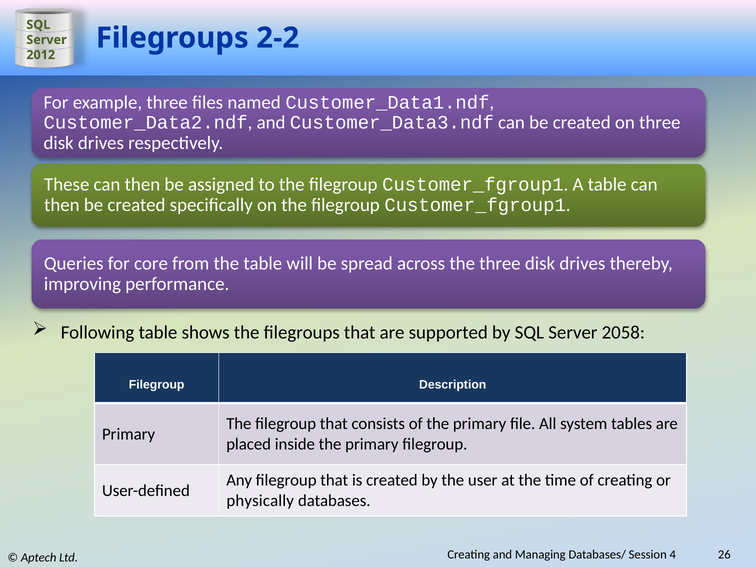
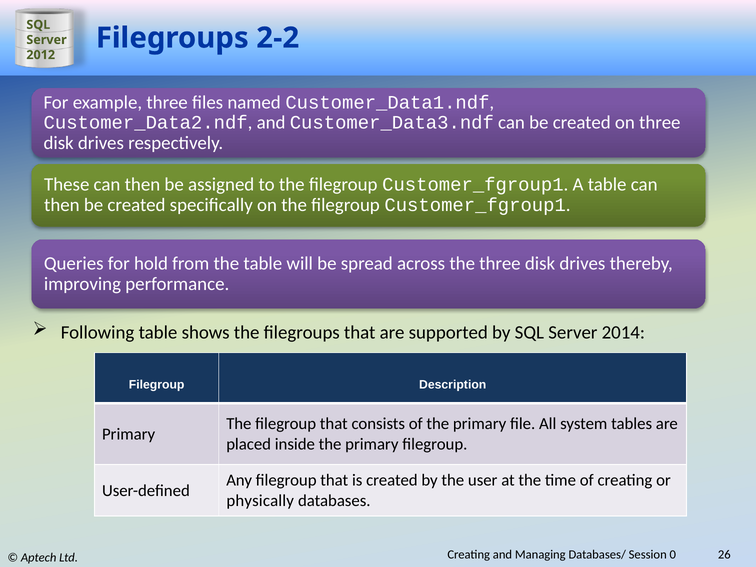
core: core -> hold (151, 264)
2058: 2058 -> 2014 (623, 332)
4: 4 -> 0 (673, 555)
